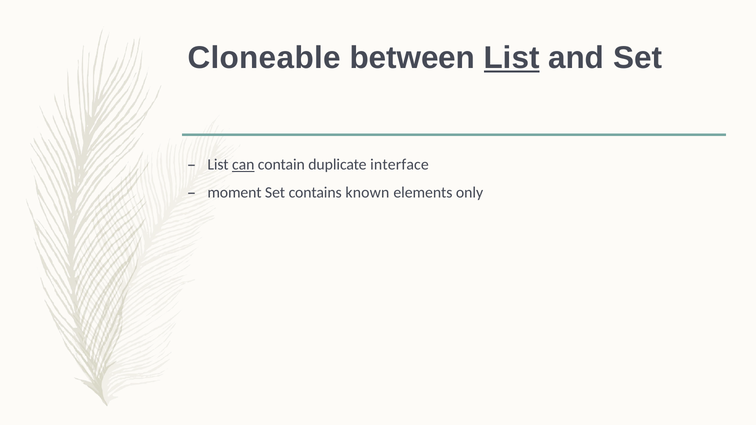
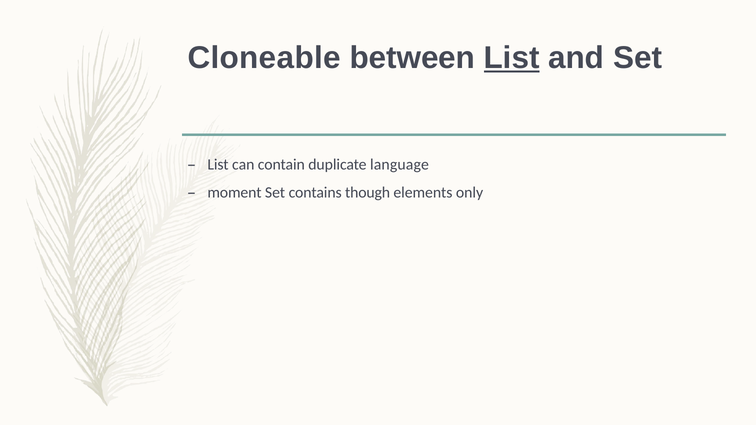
can underline: present -> none (243, 165)
interface: interface -> language (399, 165)
known: known -> though (368, 193)
